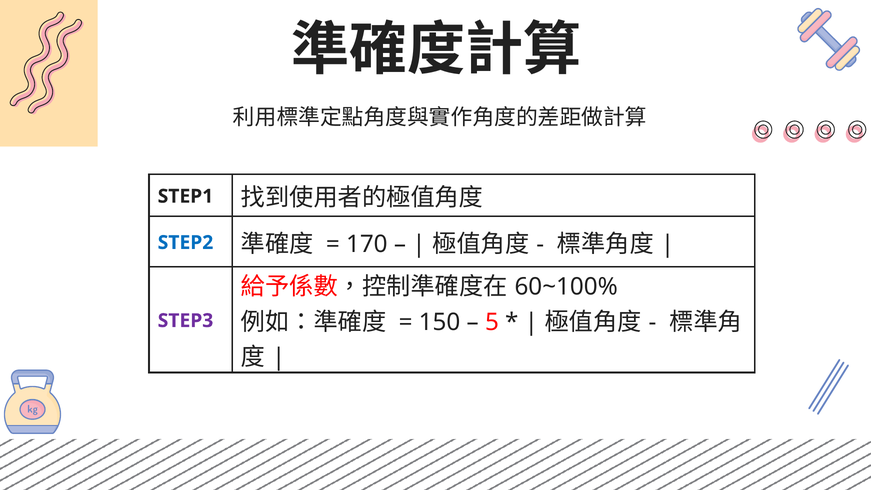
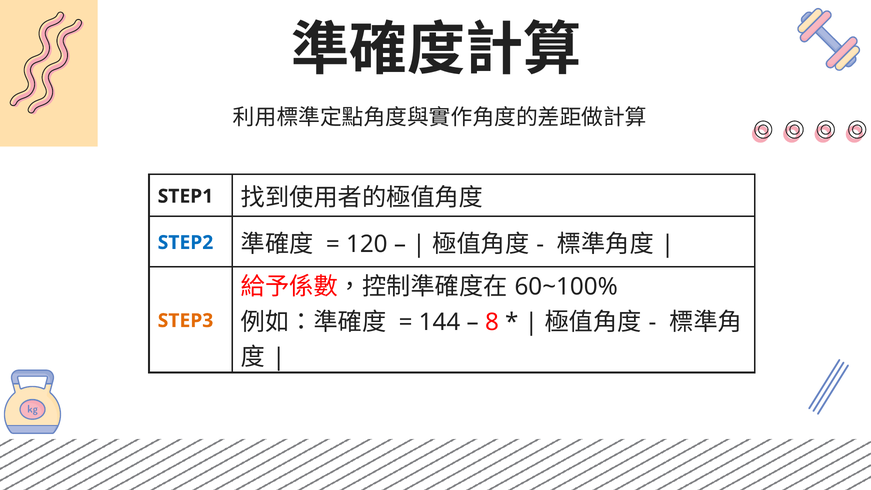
170: 170 -> 120 (367, 244)
150: 150 -> 144 (440, 322)
5: 5 -> 8 (492, 322)
STEP3 colour: purple -> orange (186, 321)
